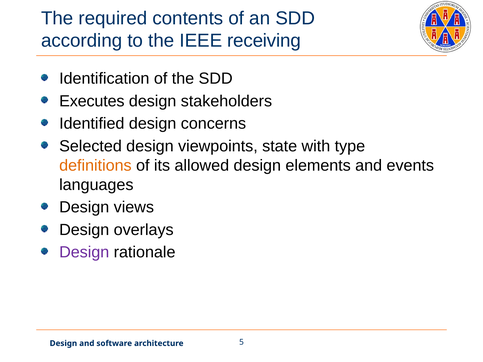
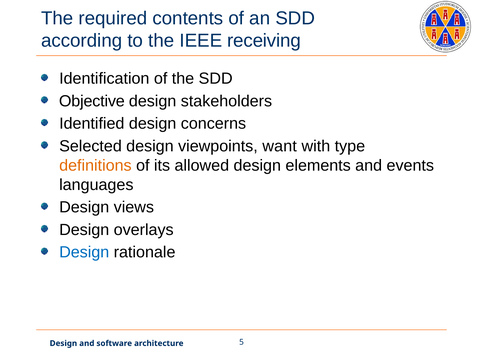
Executes: Executes -> Objective (92, 101)
state: state -> want (280, 146)
Design colour: purple -> blue (84, 252)
